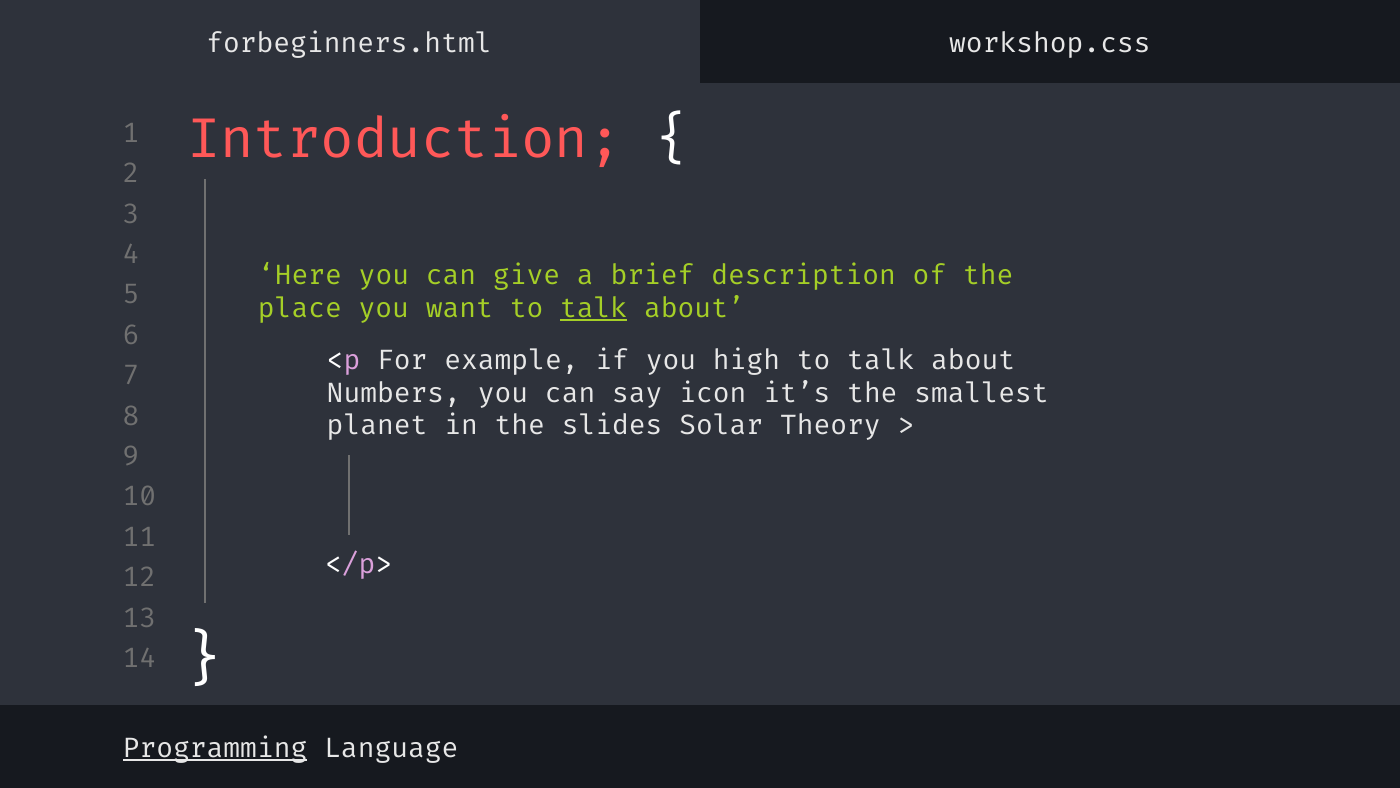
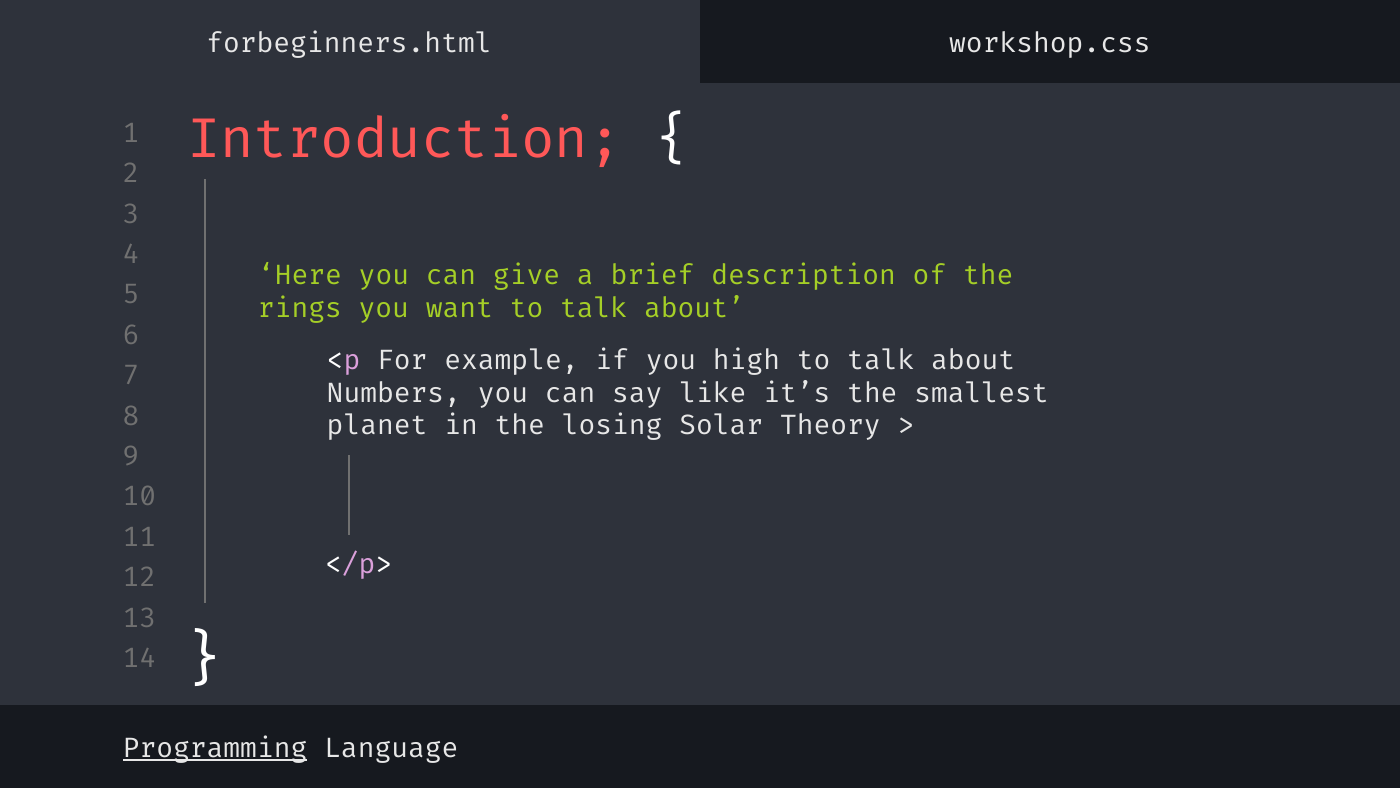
place: place -> rings (300, 308)
talk underline: present -> none (594, 308)
icon: icon -> like (713, 393)
slides: slides -> losing (612, 426)
